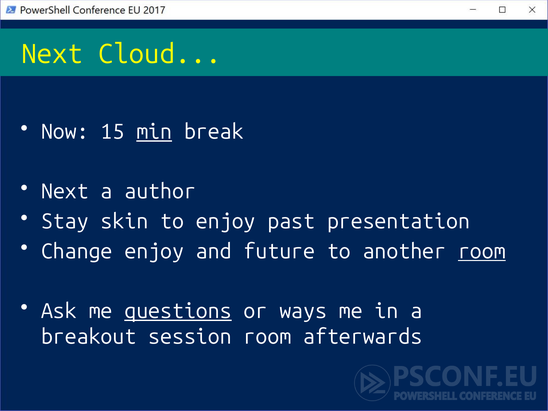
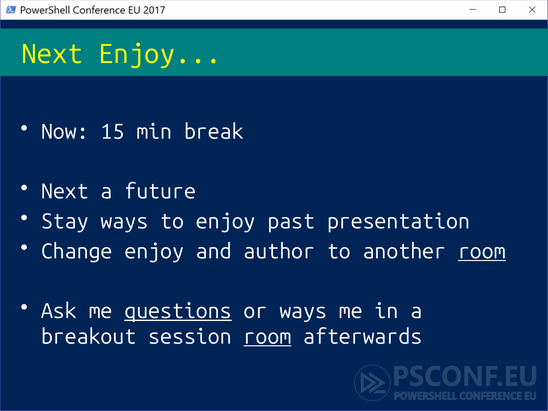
Next Cloud: Cloud -> Enjoy (160, 54)
min underline: present -> none (154, 132)
author: author -> future (160, 192)
Stay skin: skin -> ways (124, 221)
future: future -> author (279, 251)
room underline: none -> present (267, 337)
